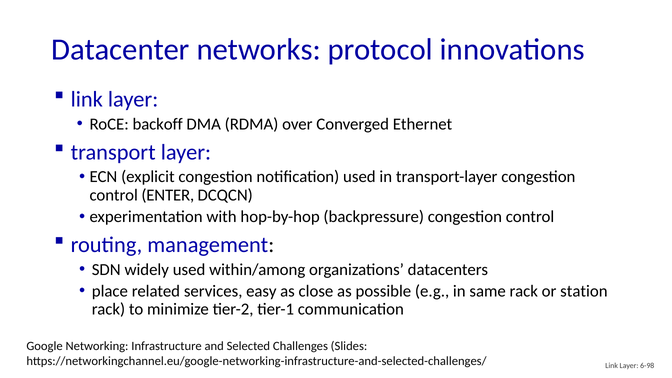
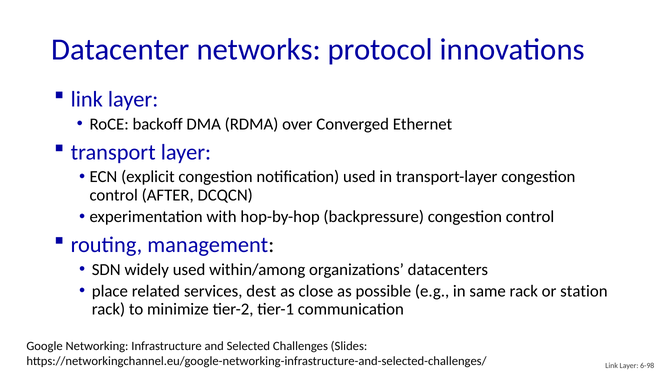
ENTER: ENTER -> AFTER (168, 195)
easy: easy -> dest (261, 291)
